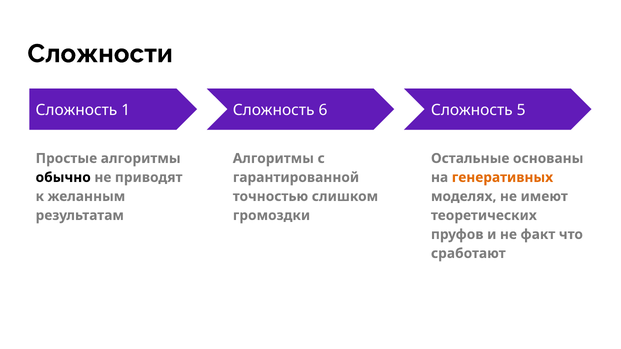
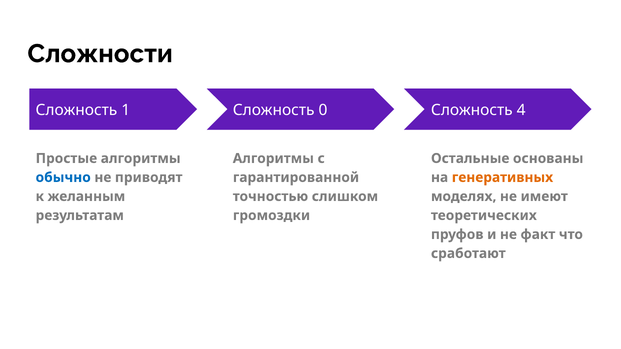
6: 6 -> 0 (323, 110)
5: 5 -> 4 (521, 110)
обычно colour: black -> blue (63, 178)
